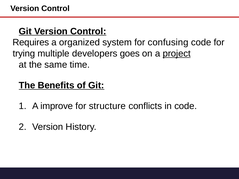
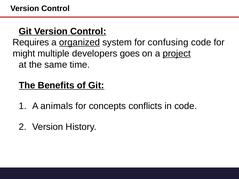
organized underline: none -> present (80, 42)
trying: trying -> might (24, 54)
improve: improve -> animals (57, 106)
structure: structure -> concepts (107, 106)
